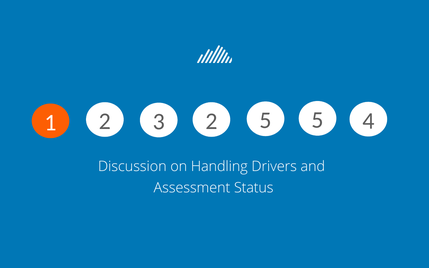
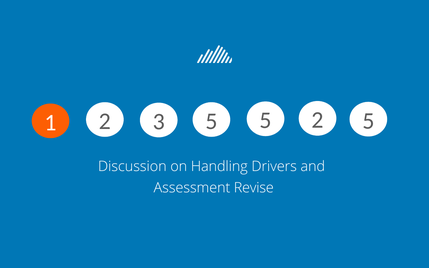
5 4: 4 -> 5 (368, 121)
3 2: 2 -> 5 (211, 121)
1 5: 5 -> 2 (318, 120)
Status: Status -> Revise (254, 188)
